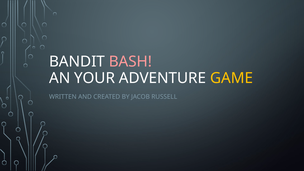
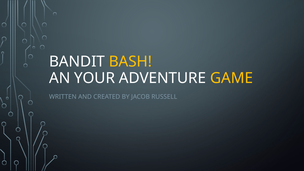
BASH colour: pink -> yellow (130, 62)
